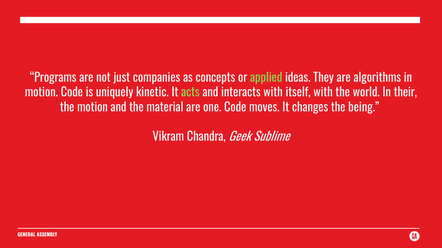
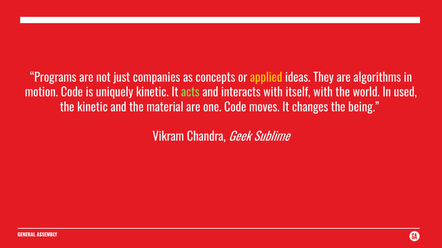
applied colour: light green -> yellow (266, 78)
their: their -> used (405, 93)
the motion: motion -> kinetic (92, 108)
